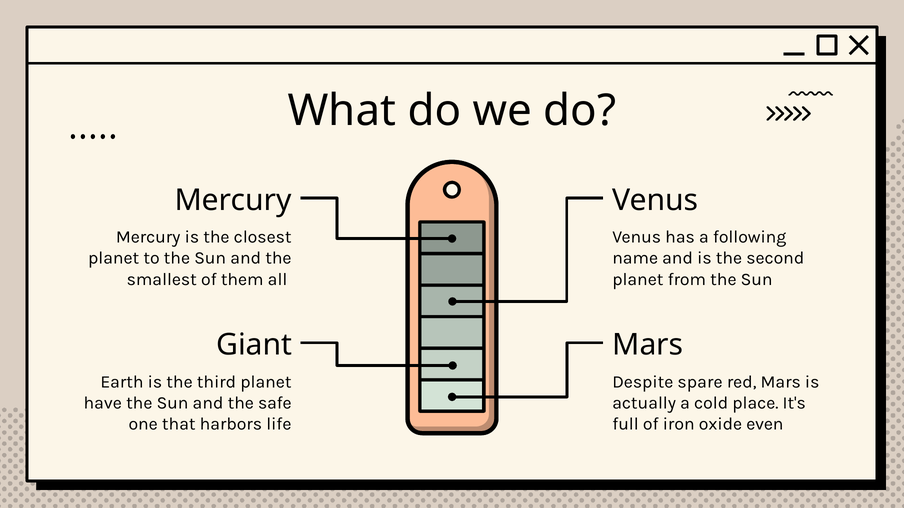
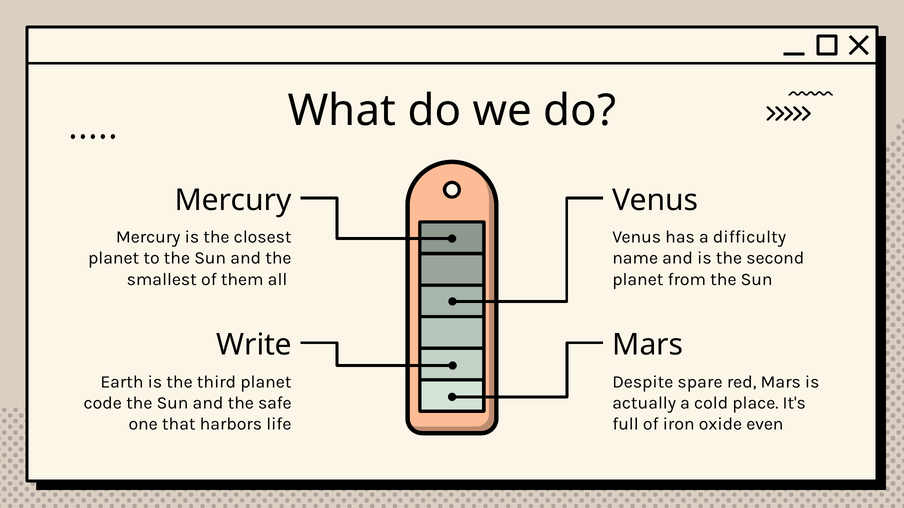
following: following -> difficulty (750, 237)
Giant: Giant -> Write (254, 345)
have: have -> code (103, 403)
